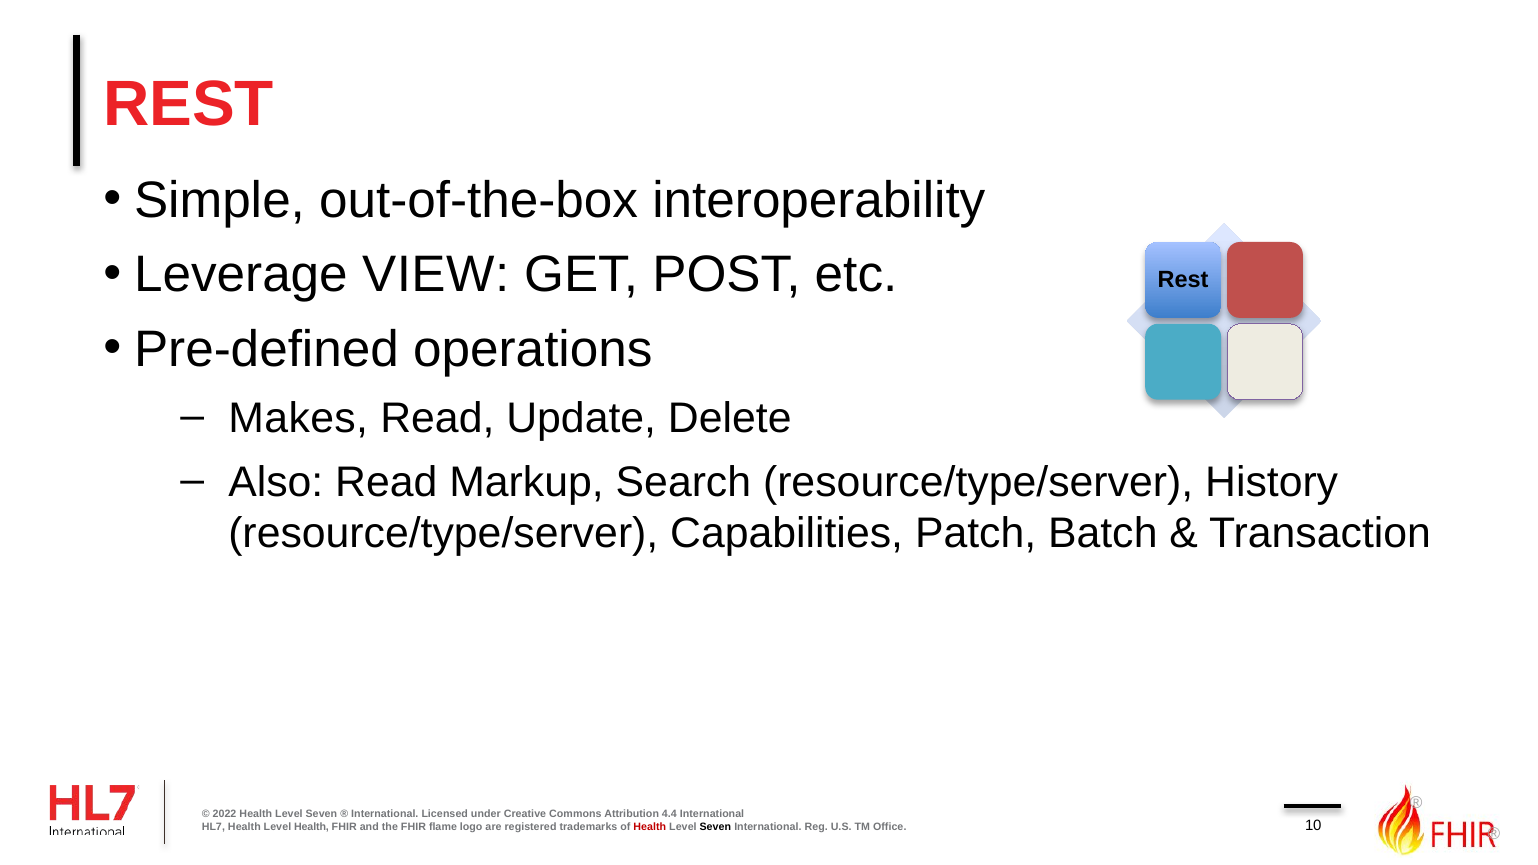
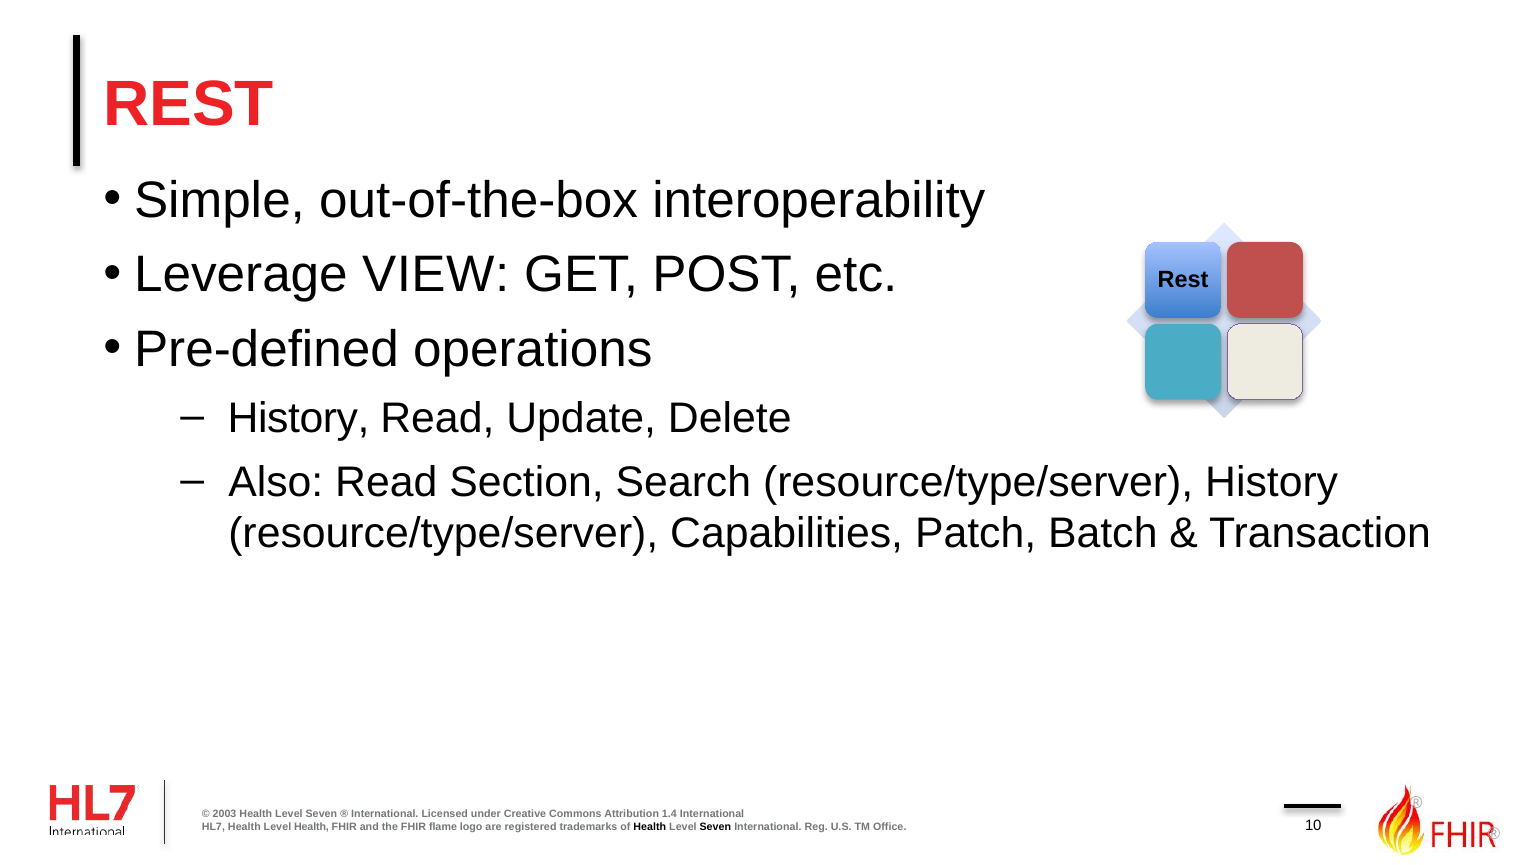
Makes: Makes -> History (299, 418)
Markup: Markup -> Section (527, 482)
2022: 2022 -> 2003 (225, 814)
4.4: 4.4 -> 1.4 (669, 814)
Health colour: red -> black (650, 827)
